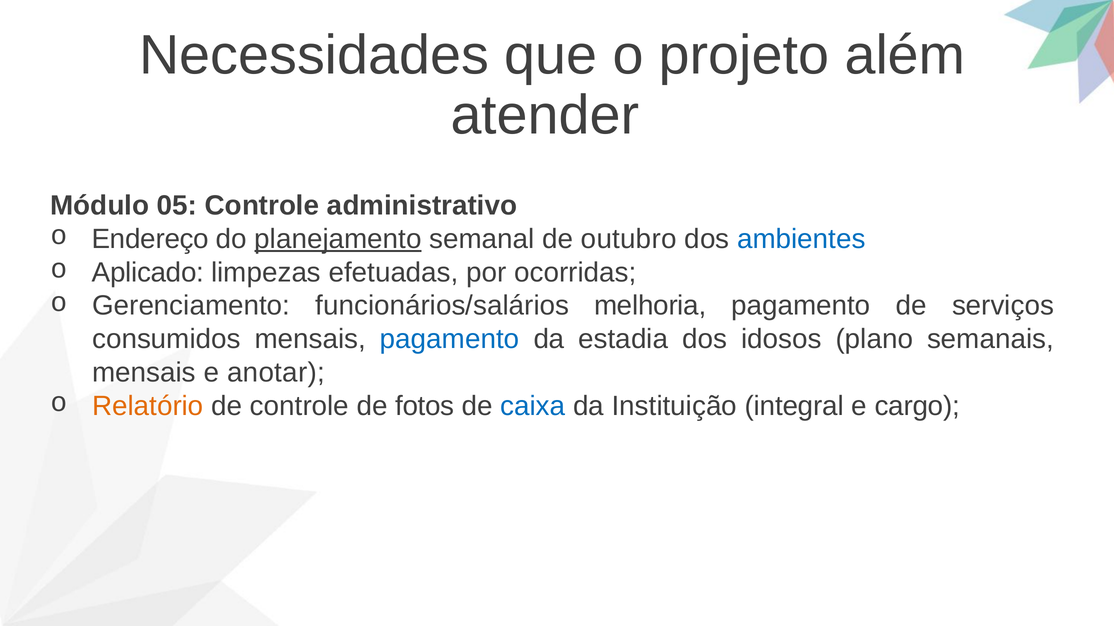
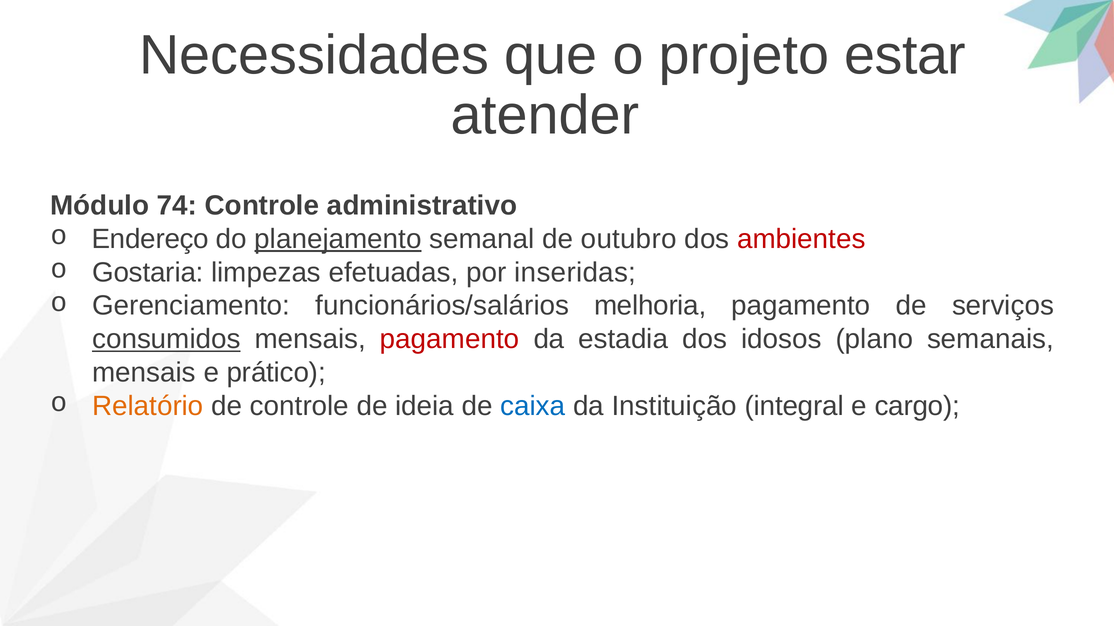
além: além -> estar (905, 55)
05: 05 -> 74 (177, 206)
ambientes colour: blue -> red (801, 239)
Aplicado: Aplicado -> Gostaria (148, 273)
ocorridas: ocorridas -> inseridas (575, 273)
consumidos underline: none -> present (166, 339)
pagamento colour: blue -> red (450, 339)
anotar: anotar -> prático (276, 373)
fotos: fotos -> ideia (425, 406)
